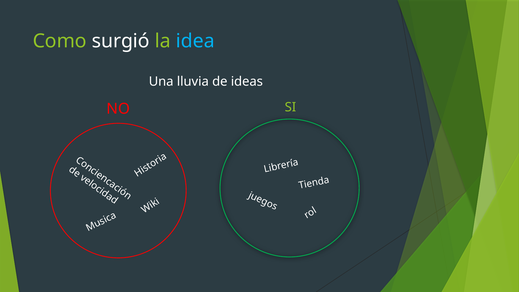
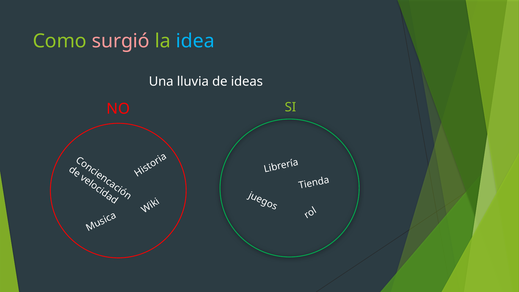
surgió colour: white -> pink (121, 41)
